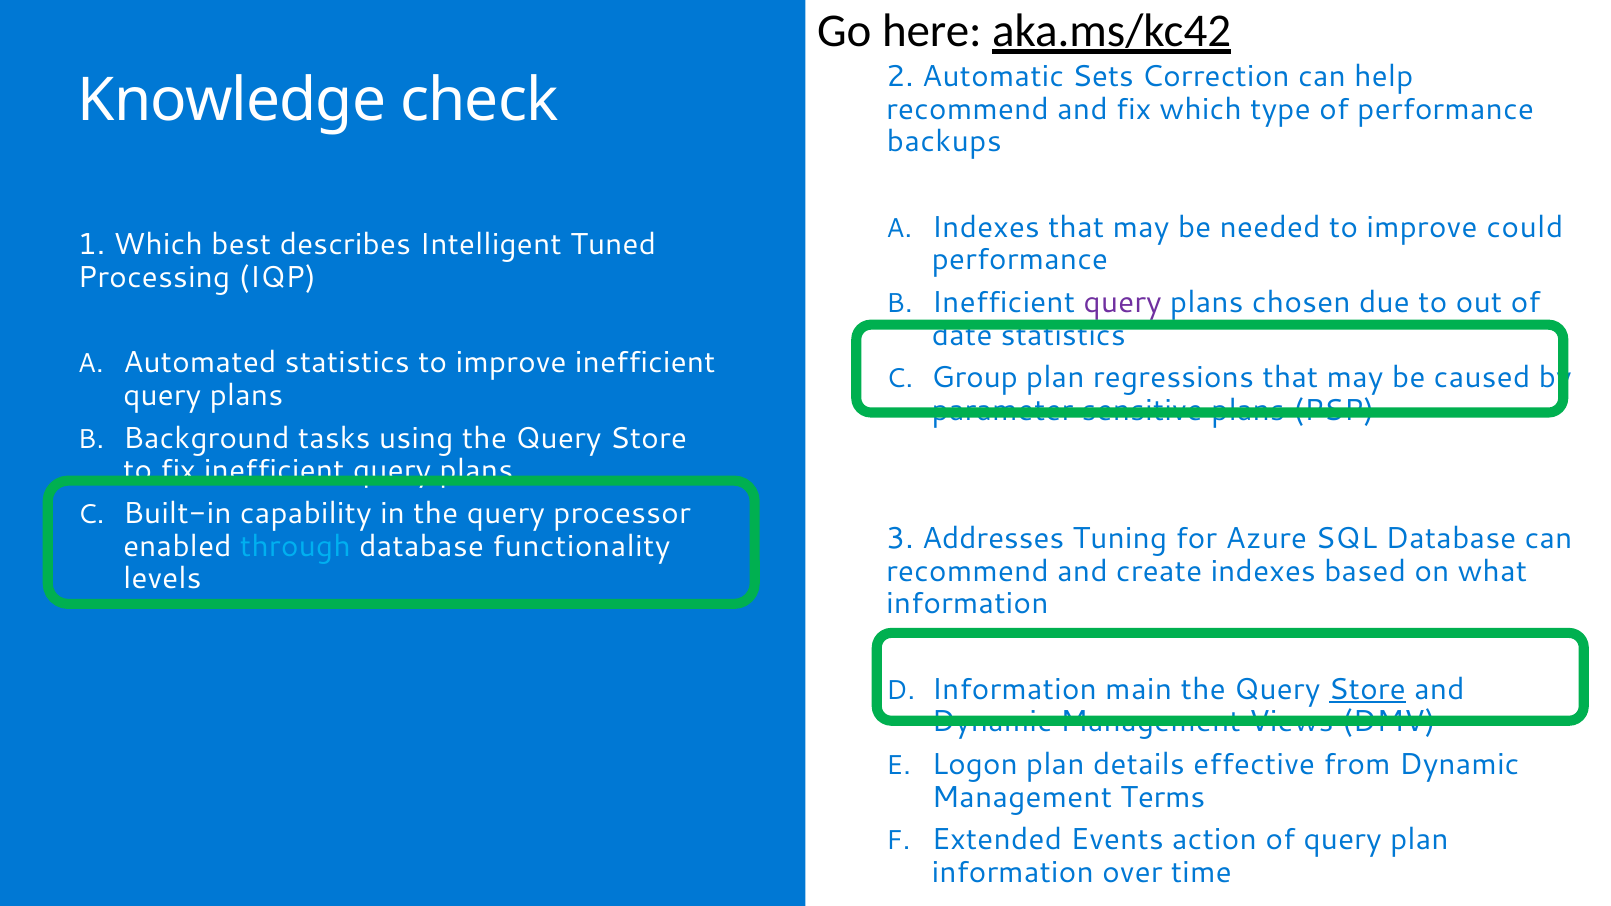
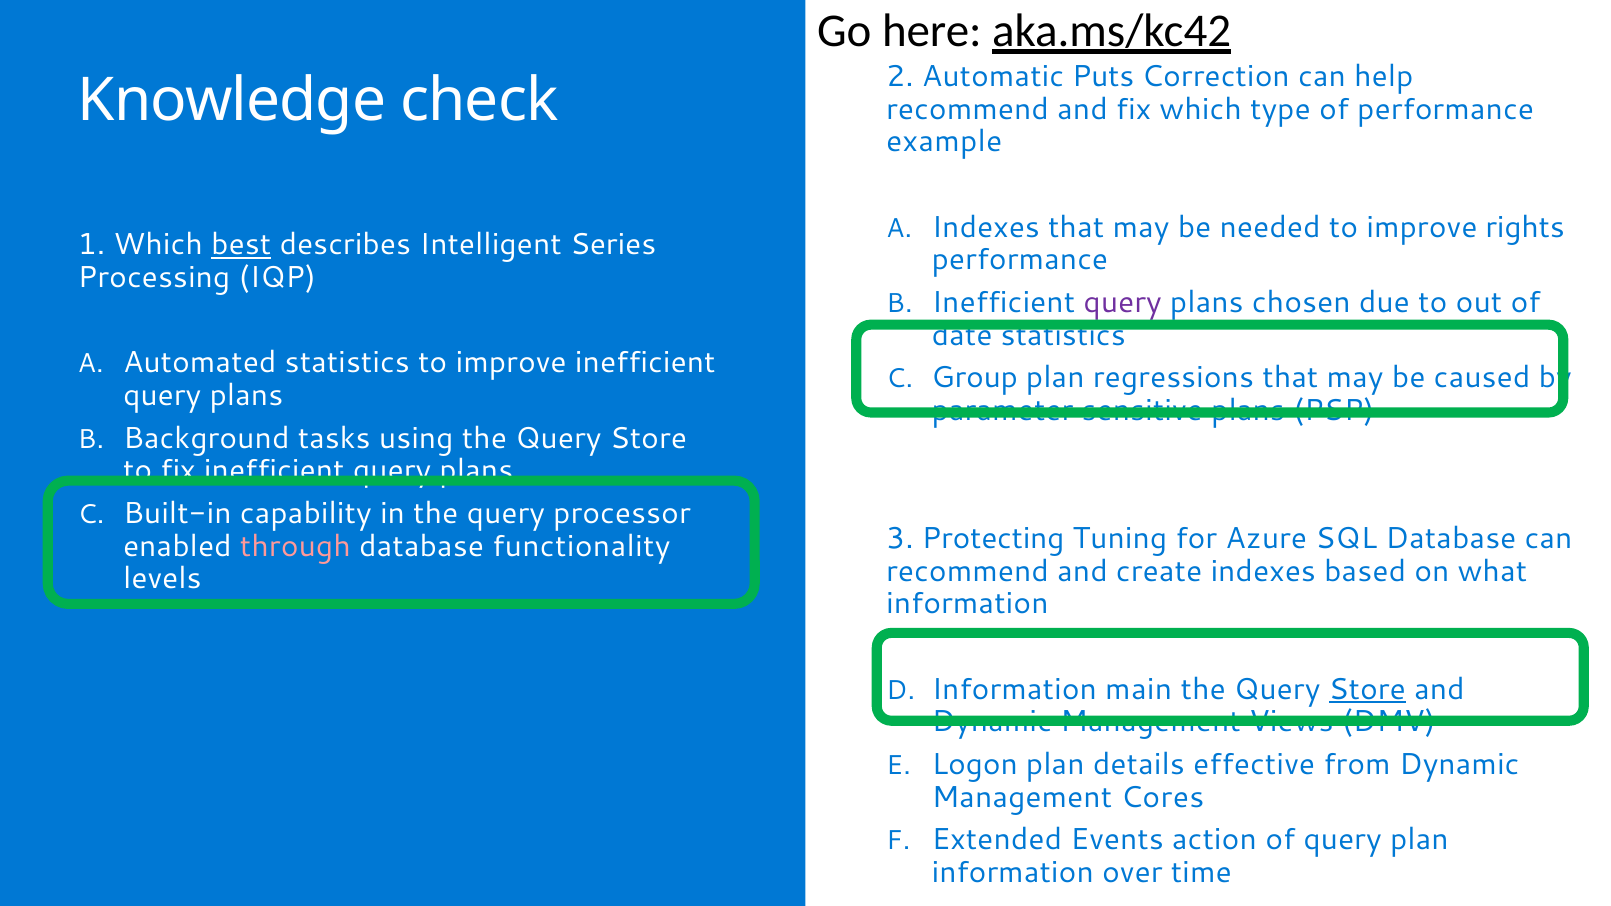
Sets: Sets -> Puts (1103, 77)
backups: backups -> example (944, 142)
could: could -> rights (1525, 227)
best underline: none -> present (241, 245)
Tuned: Tuned -> Series (613, 245)
Addresses: Addresses -> Protecting (993, 539)
through colour: light blue -> pink (295, 546)
Terms: Terms -> Cores (1163, 797)
